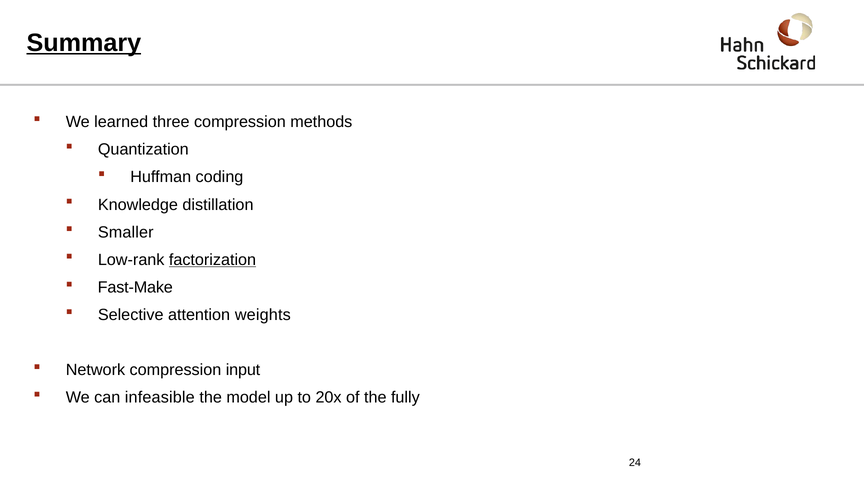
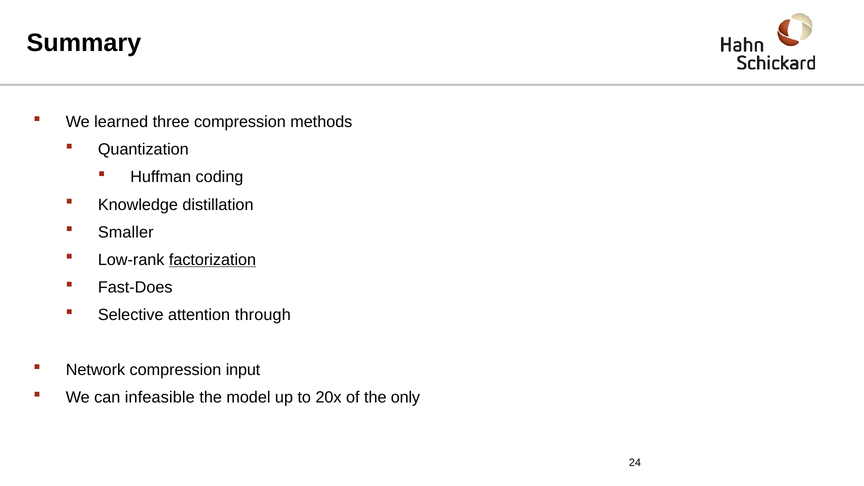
Summary underline: present -> none (84, 43)
Fast-Make: Fast-Make -> Fast-Does (135, 287)
weights: weights -> through (263, 315)
fully: fully -> only (405, 398)
